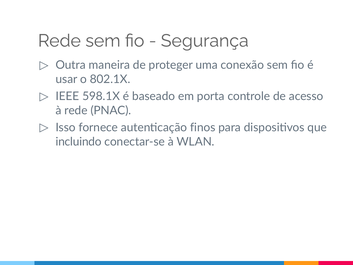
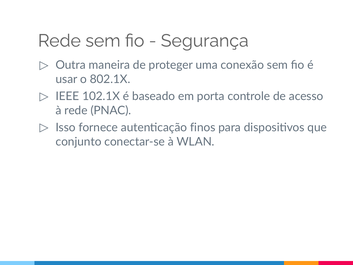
598.1X: 598.1X -> 102.1X (101, 96)
incluindo: incluindo -> conjunto (79, 142)
